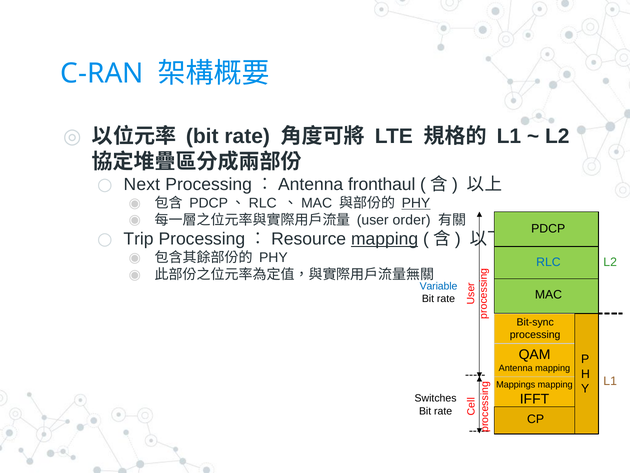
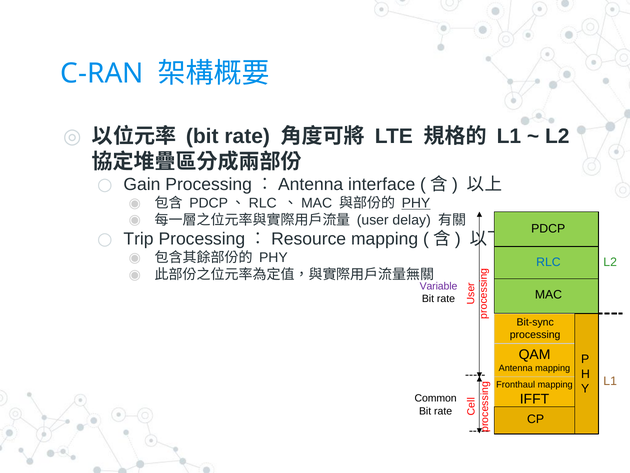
Next: Next -> Gain (142, 184)
fronthaul: fronthaul -> interface (382, 184)
order: order -> delay (412, 220)
mapping underline: present -> none (385, 239)
Variable colour: blue -> purple (439, 286)
Mappings: Mappings -> Fronthaul (516, 384)
Switches: Switches -> Common (436, 398)
